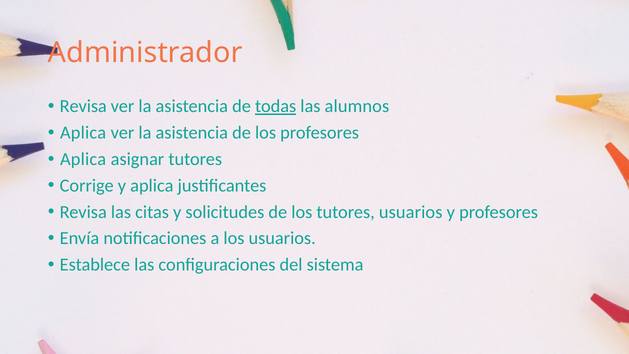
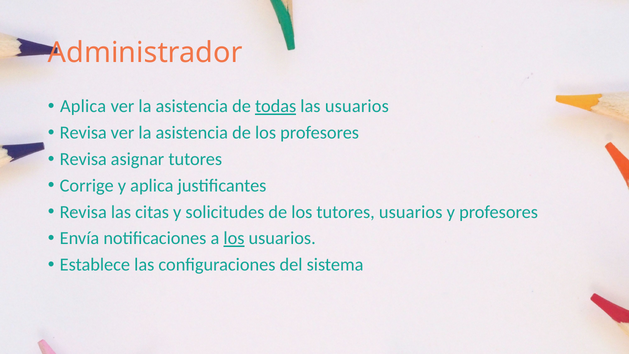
Revisa: Revisa -> Aplica (83, 106)
las alumnos: alumnos -> usuarios (357, 106)
Aplica: Aplica -> Revisa (83, 133)
Aplica: Aplica -> Revisa (83, 159)
los underline: none -> present (234, 238)
